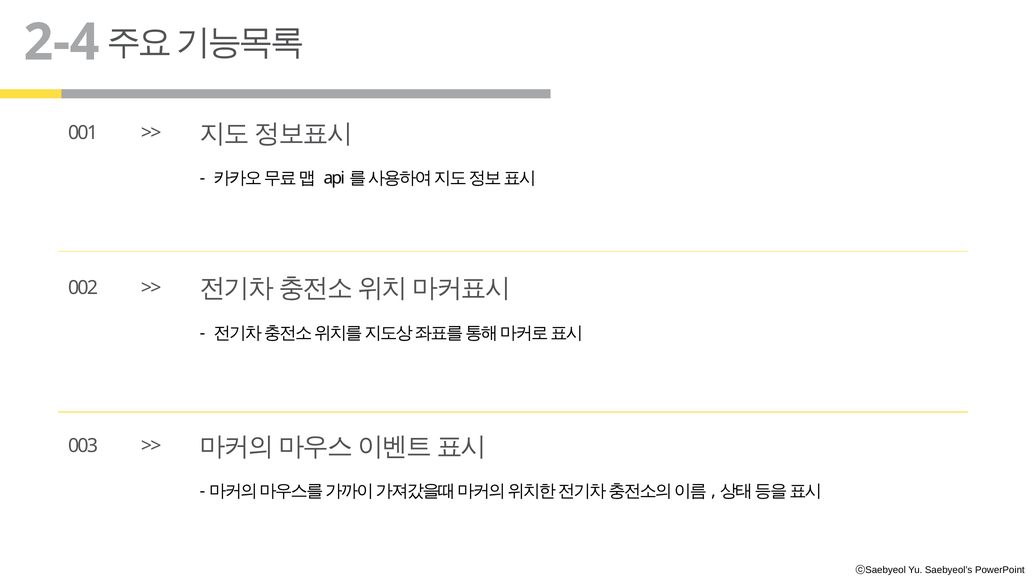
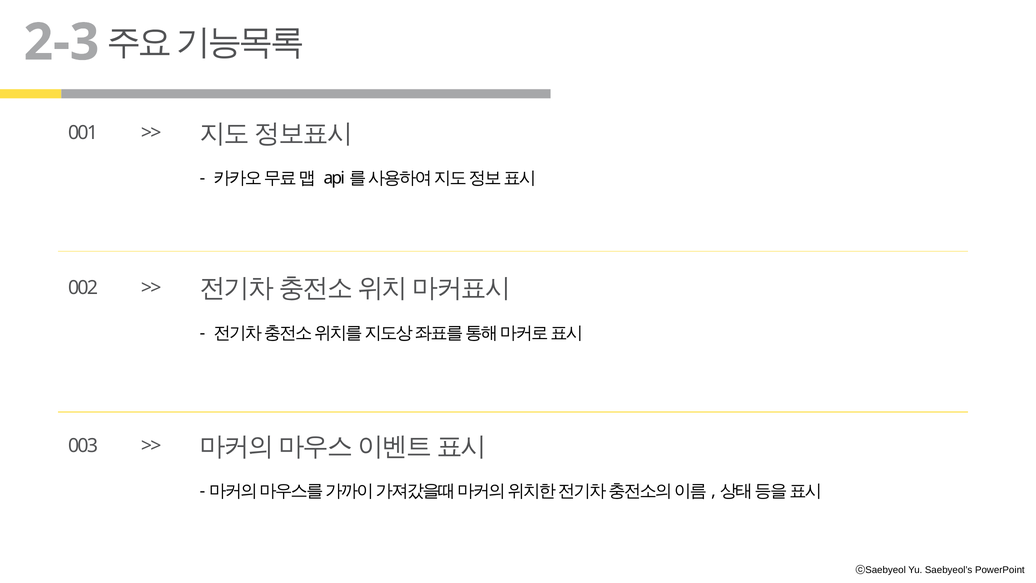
2-4: 2-4 -> 2-3 (61, 42)
